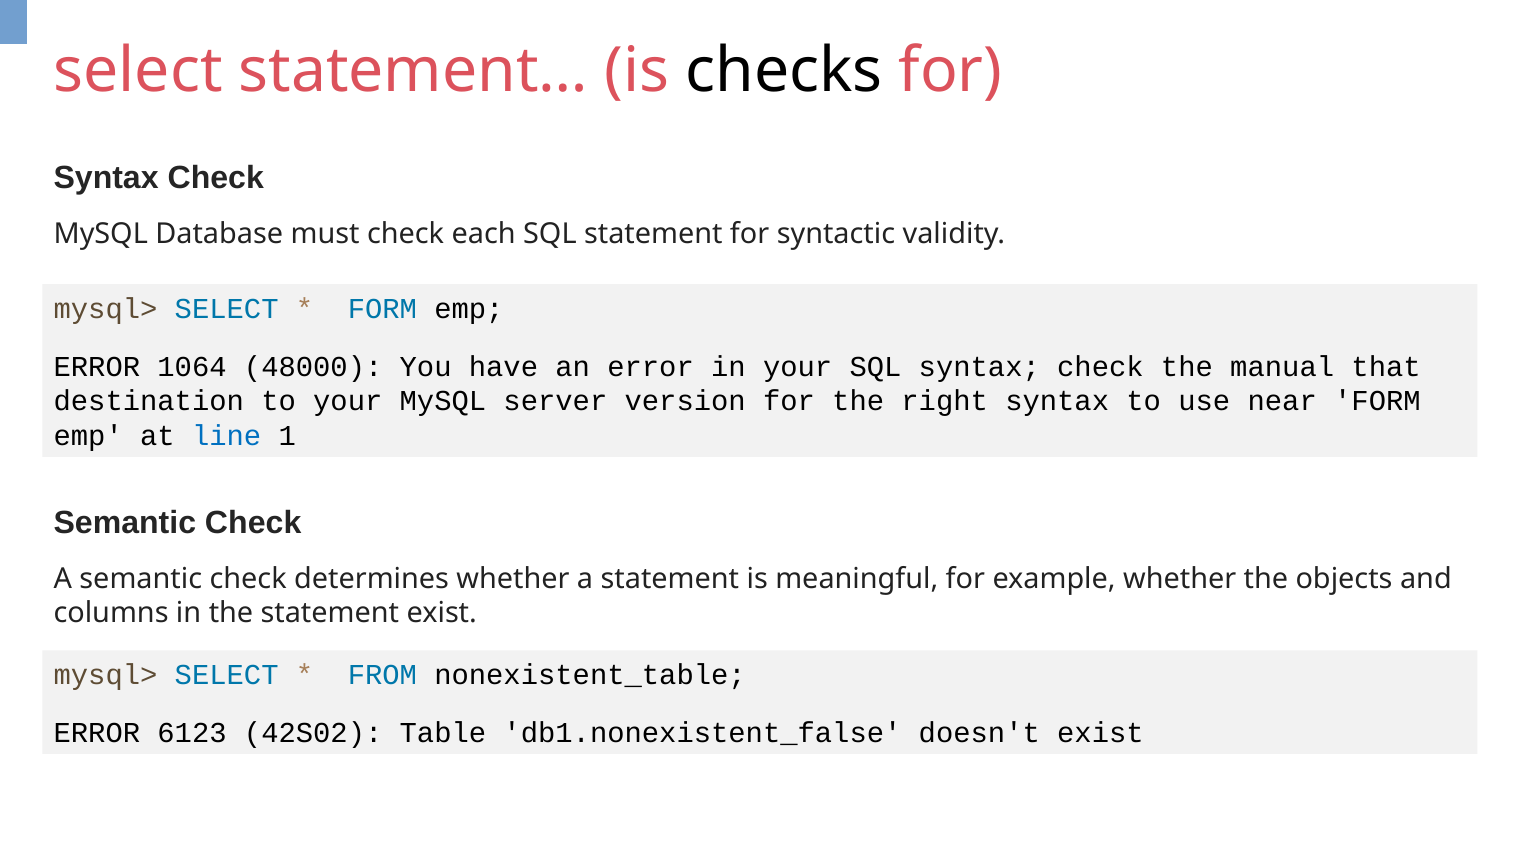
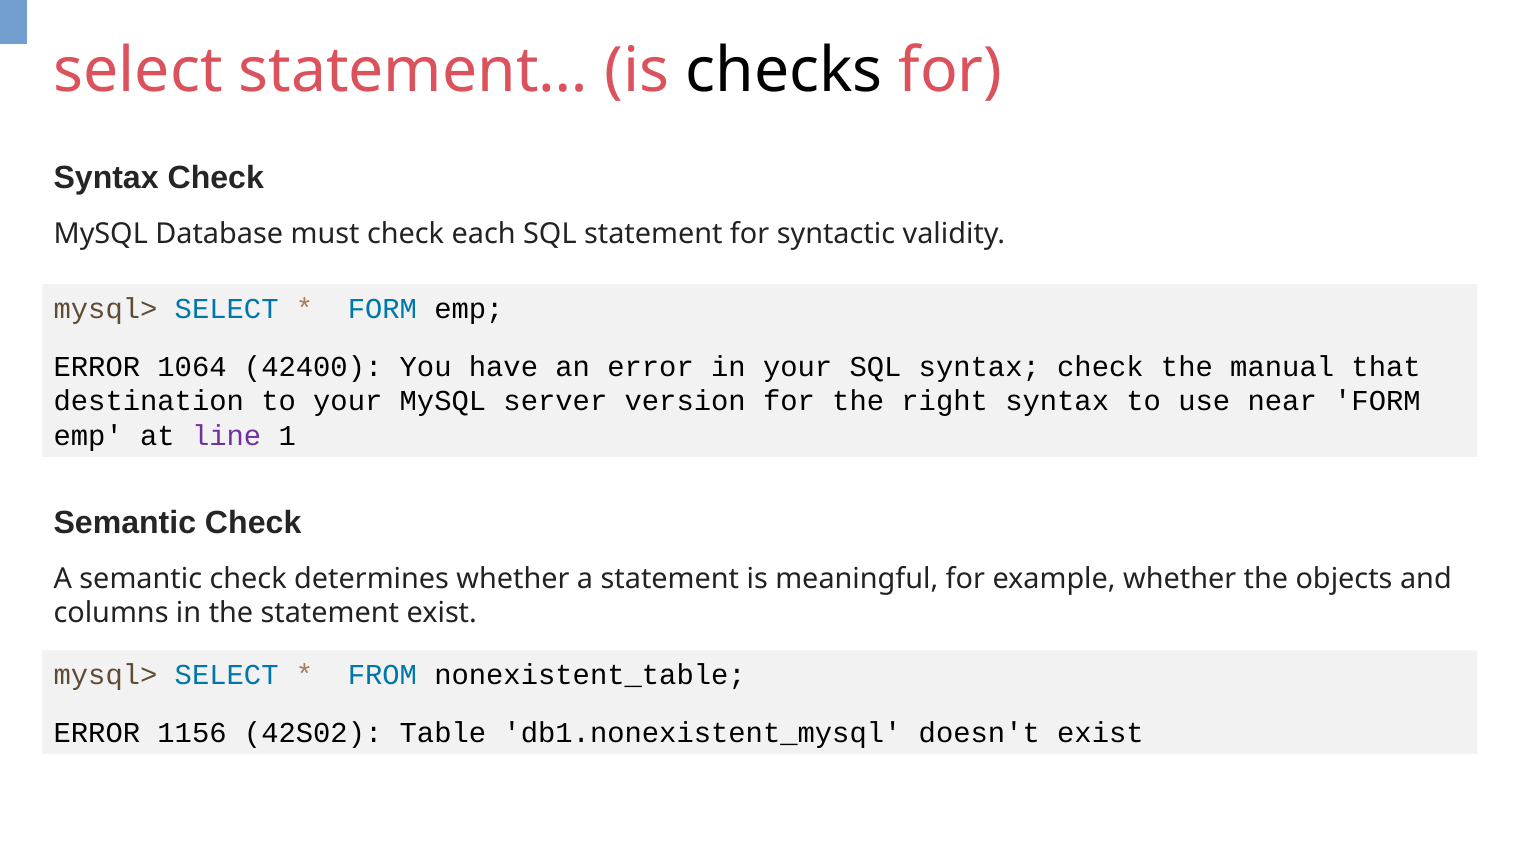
48000: 48000 -> 42400 (313, 367)
line colour: blue -> purple (227, 436)
6123: 6123 -> 1156 (192, 733)
db1.nonexistent_false: db1.nonexistent_false -> db1.nonexistent_mysql (702, 733)
